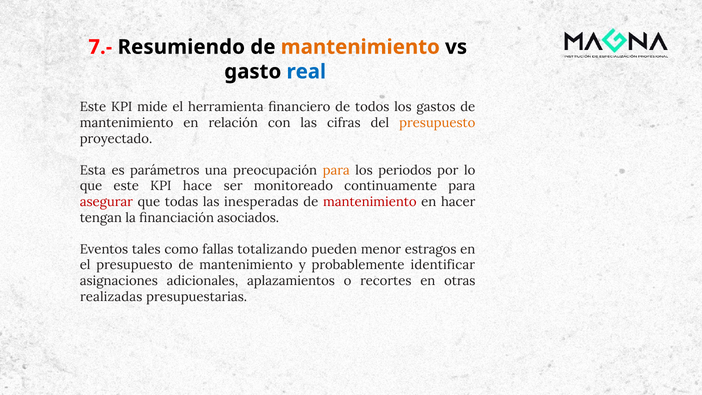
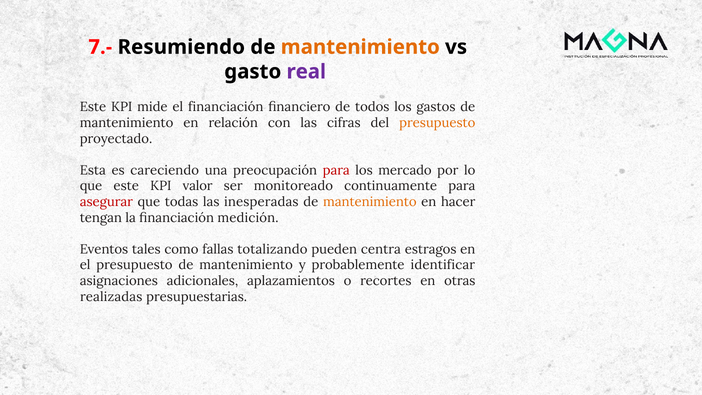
real colour: blue -> purple (306, 72)
el herramienta: herramienta -> financiación (226, 107)
parámetros: parámetros -> careciendo (165, 170)
para colour: orange -> red (336, 170)
periodos: periodos -> mercado (405, 170)
hace: hace -> valor (198, 186)
mantenimiento colour: red -> orange (370, 202)
asociados: asociados -> medición (248, 218)
menor: menor -> centra (381, 249)
